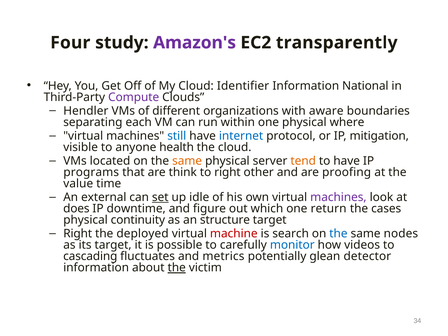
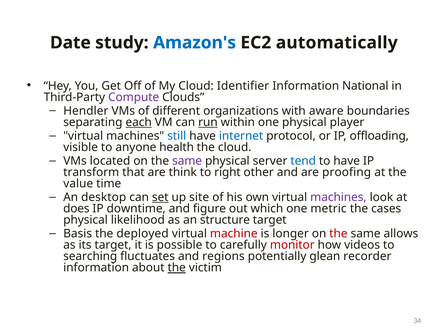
Four: Four -> Date (70, 43)
Amazon's colour: purple -> blue (195, 43)
transparently: transparently -> automatically (337, 43)
each underline: none -> present (139, 122)
run underline: none -> present (208, 122)
where: where -> player (347, 122)
mitigation: mitigation -> offloading (379, 136)
same colour: orange -> purple (187, 161)
tend colour: orange -> blue (303, 161)
programs: programs -> transform (91, 172)
external: external -> desktop (104, 197)
idle: idle -> site (199, 197)
return: return -> metric (329, 209)
continuity: continuity -> likelihood (138, 220)
Right: Right -> Basis (78, 234)
search: search -> longer (291, 234)
the colour: blue -> red (338, 234)
nodes: nodes -> allows (401, 234)
monitor colour: blue -> red (292, 245)
cascading: cascading -> searching (90, 256)
metrics: metrics -> regions (223, 256)
detector: detector -> recorder (367, 256)
